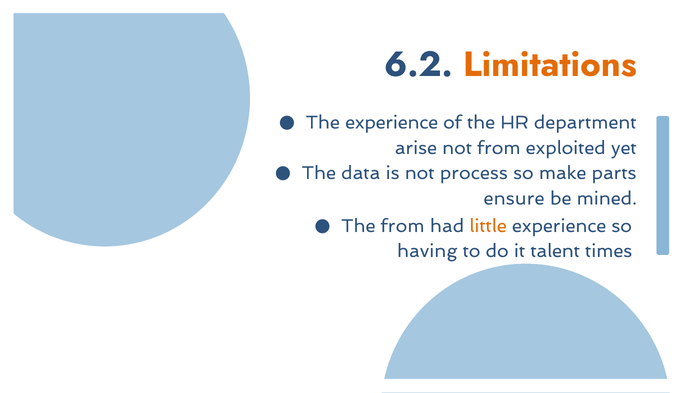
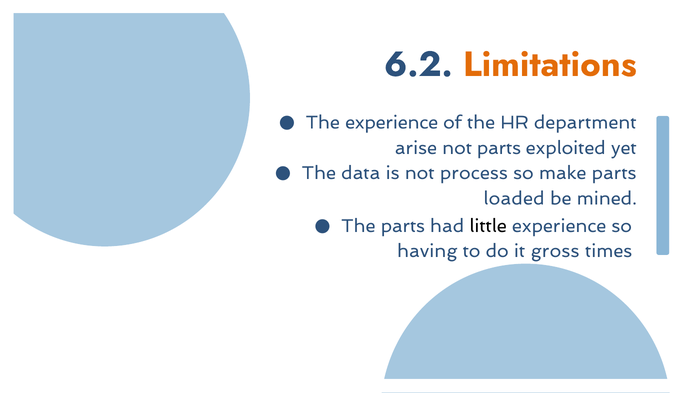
not from: from -> parts (499, 148)
ensure: ensure -> loaded (514, 199)
The from: from -> parts (403, 226)
little colour: orange -> black (488, 226)
talent: talent -> gross (555, 252)
